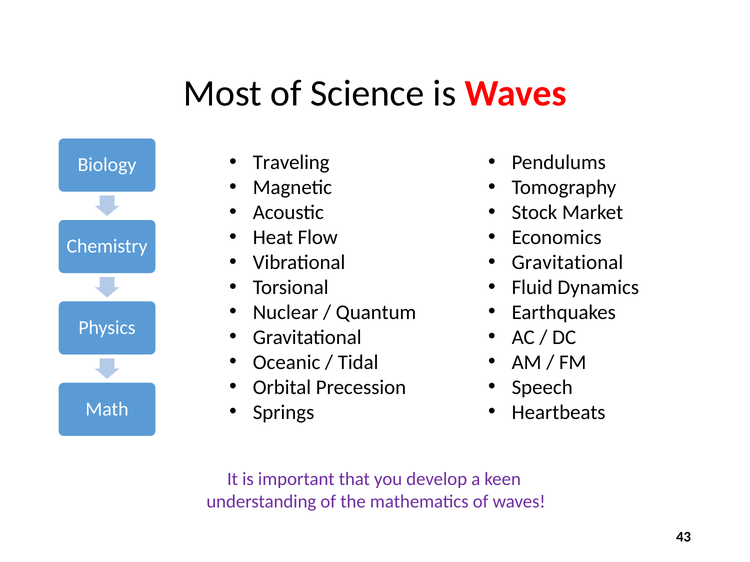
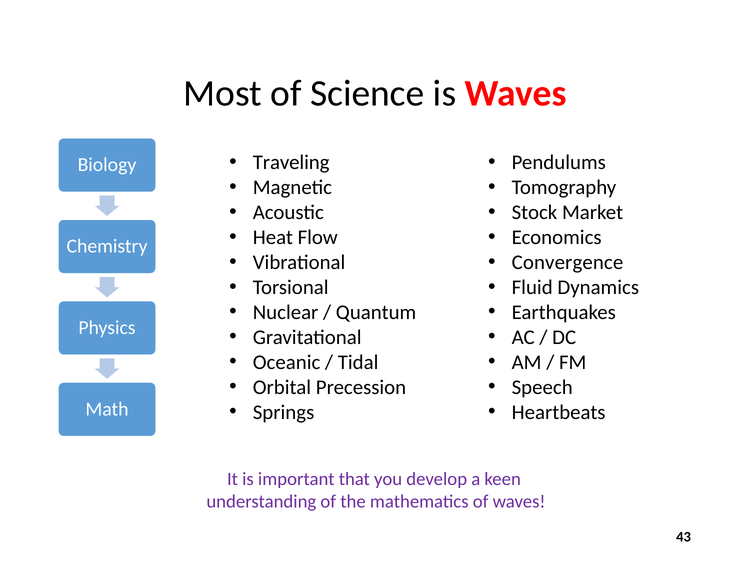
Gravitational: Gravitational -> Convergence (567, 263)
